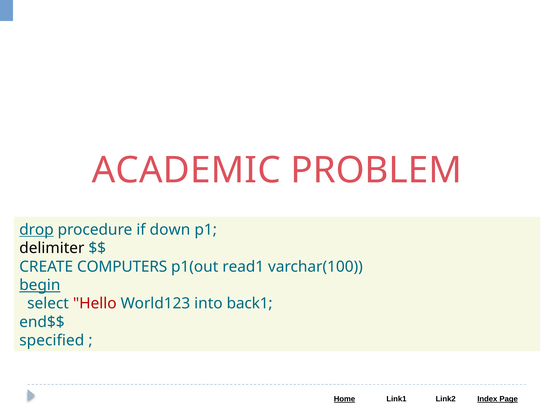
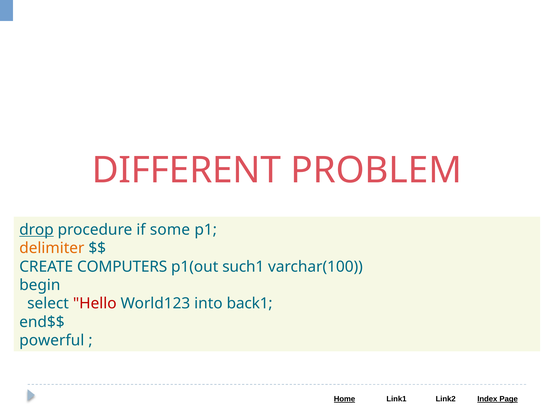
ACADEMIC: ACADEMIC -> DIFFERENT (186, 171)
down: down -> some (170, 230)
delimiter colour: black -> orange (52, 248)
read1: read1 -> such1 (243, 267)
begin underline: present -> none (40, 285)
specified: specified -> powerful (52, 341)
